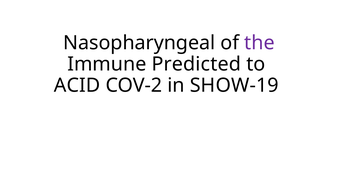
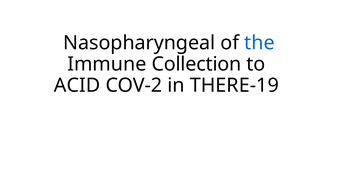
the colour: purple -> blue (259, 43)
Predicted: Predicted -> Collection (196, 64)
SHOW-19: SHOW-19 -> THERE-19 (234, 85)
